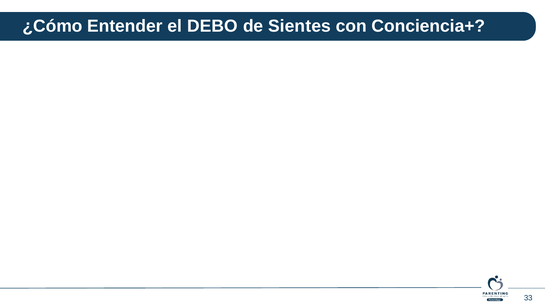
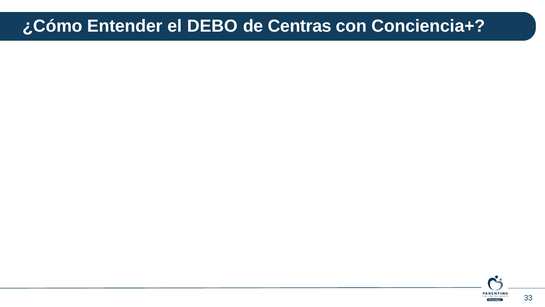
Sientes: Sientes -> Centras (300, 26)
